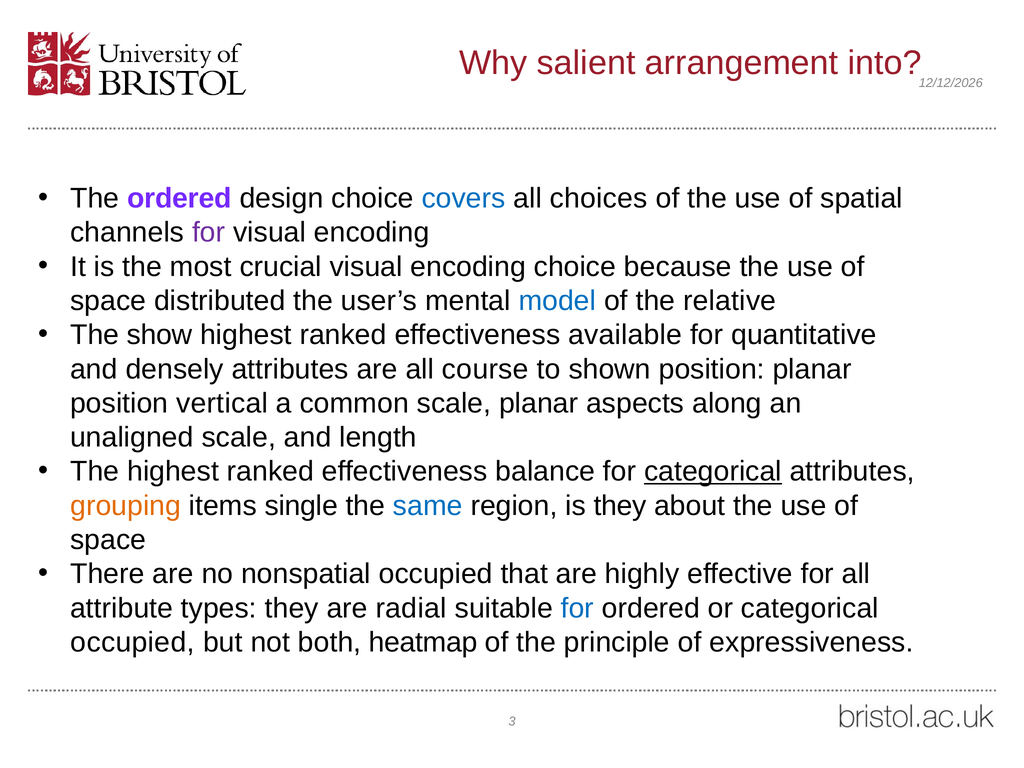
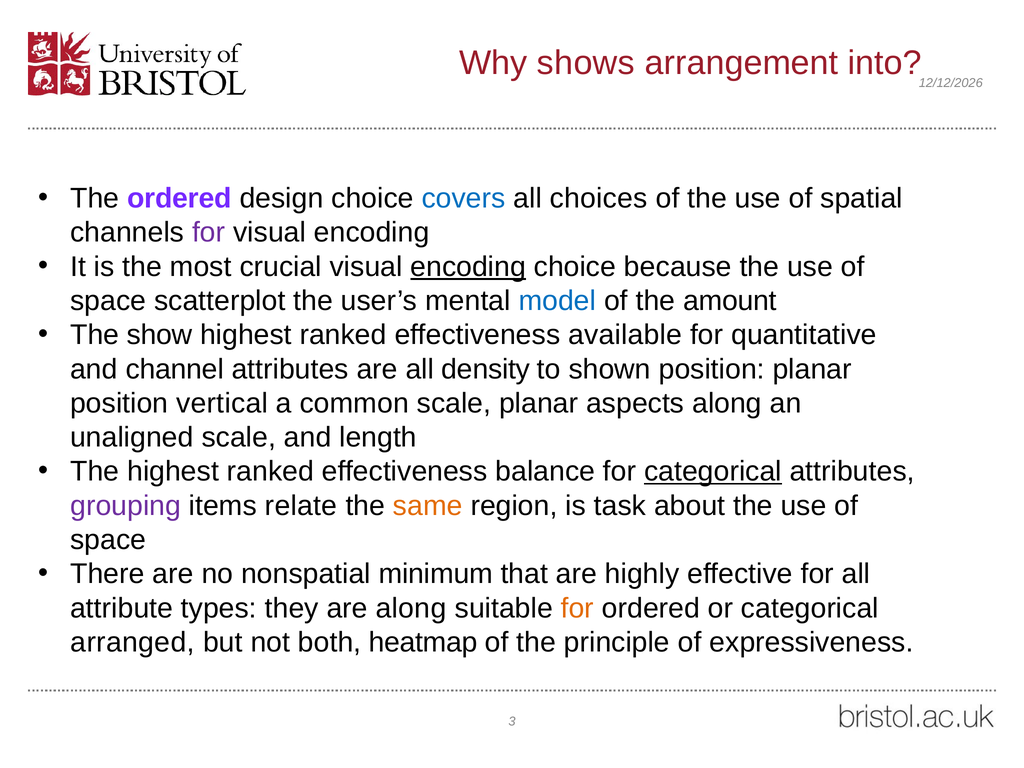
salient: salient -> shows (586, 63)
encoding underline: none -> present (468, 267)
distributed: distributed -> scatterplot (220, 301)
relative: relative -> amount (730, 301)
densely: densely -> channel (175, 369)
course: course -> density (486, 369)
grouping colour: orange -> purple (126, 506)
single: single -> relate (301, 506)
same colour: blue -> orange (428, 506)
is they: they -> task (620, 506)
nonspatial occupied: occupied -> minimum (436, 574)
are radial: radial -> along (411, 608)
for colour: blue -> orange (577, 608)
occupied: occupied -> arranged (133, 642)
